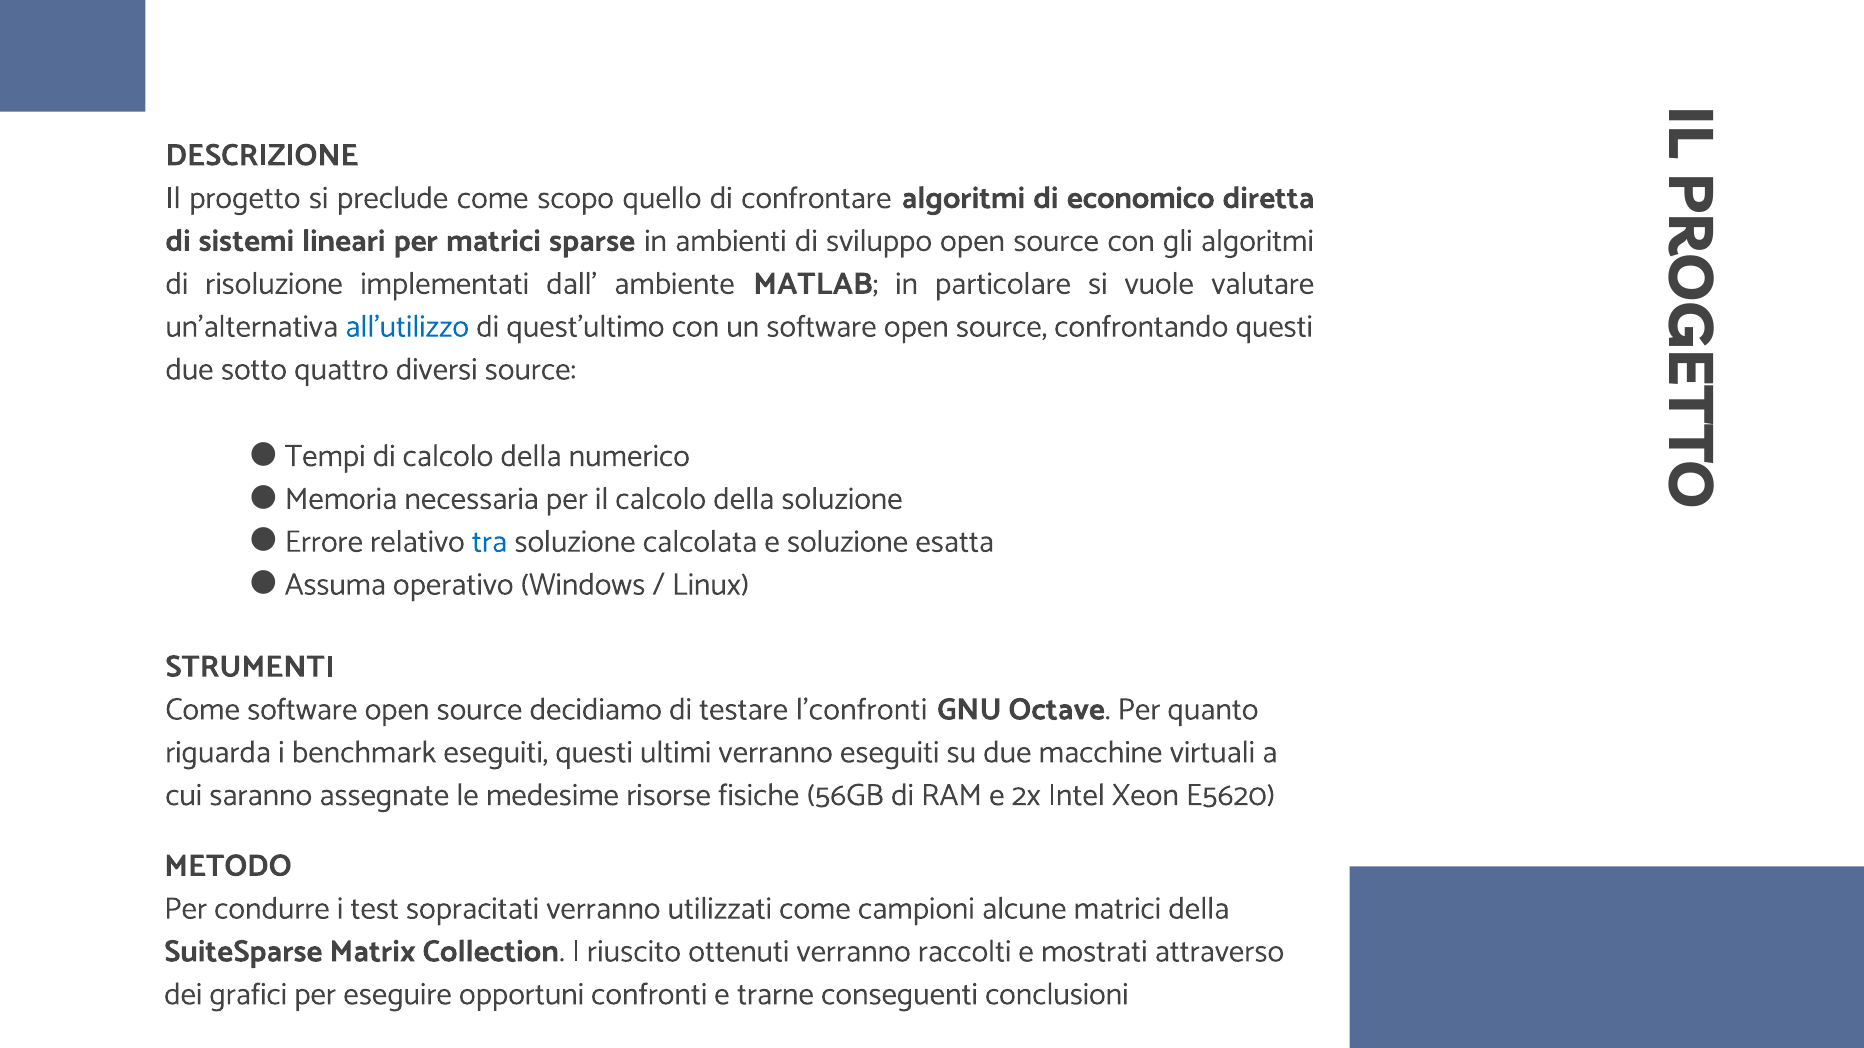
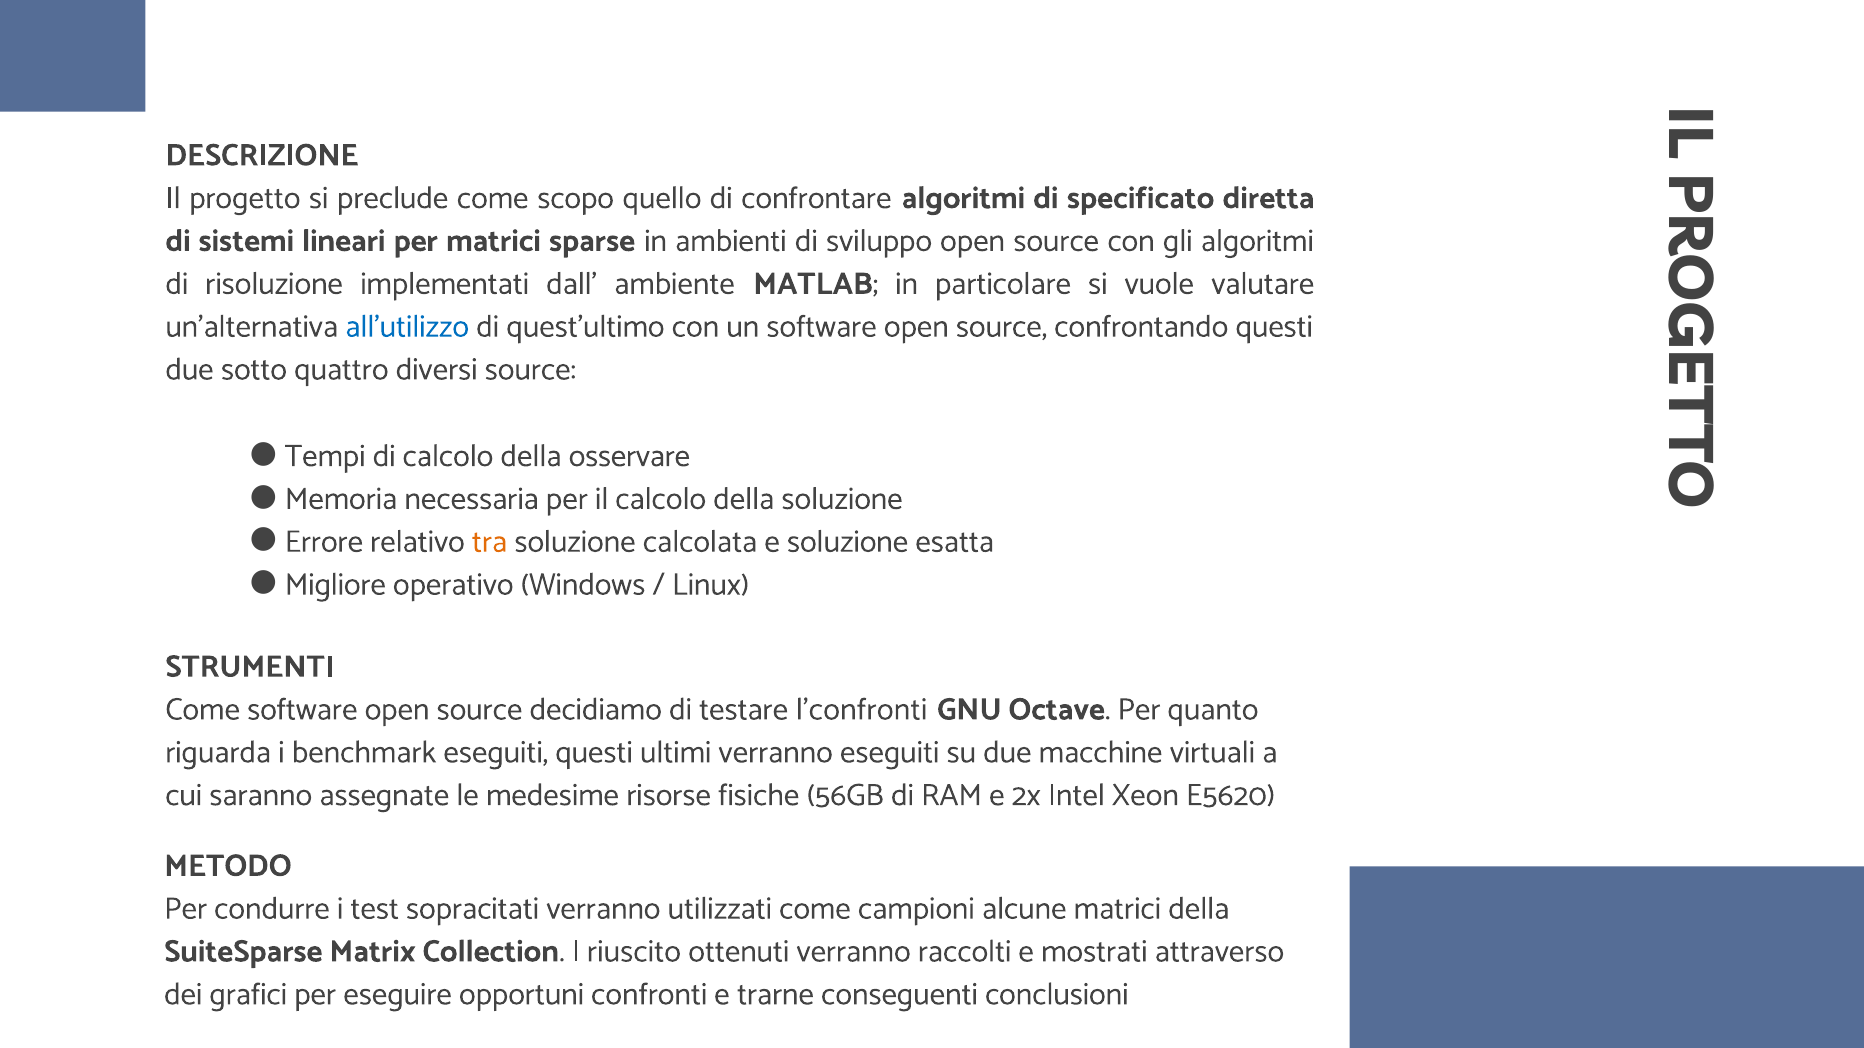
economico: economico -> specificato (1141, 198)
numerico: numerico -> osservare (629, 456)
tra colour: blue -> orange (490, 542)
Assuma: Assuma -> Migliore (335, 585)
